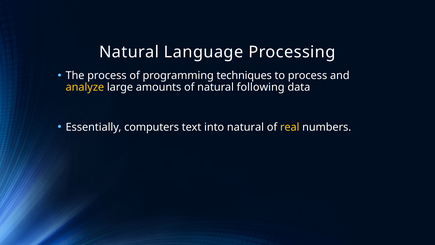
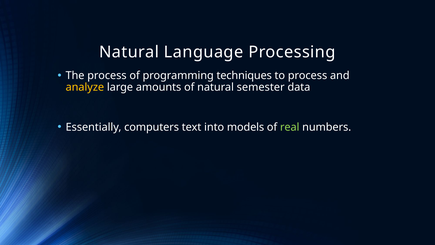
following: following -> semester (261, 87)
into natural: natural -> models (246, 127)
real colour: yellow -> light green (290, 127)
